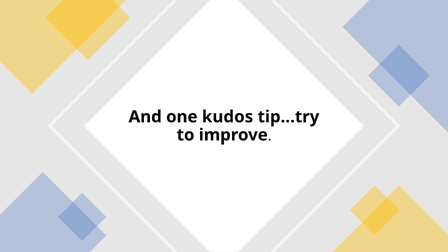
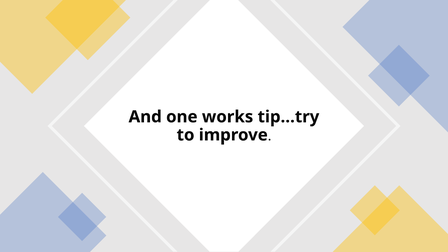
kudos: kudos -> works (228, 117)
